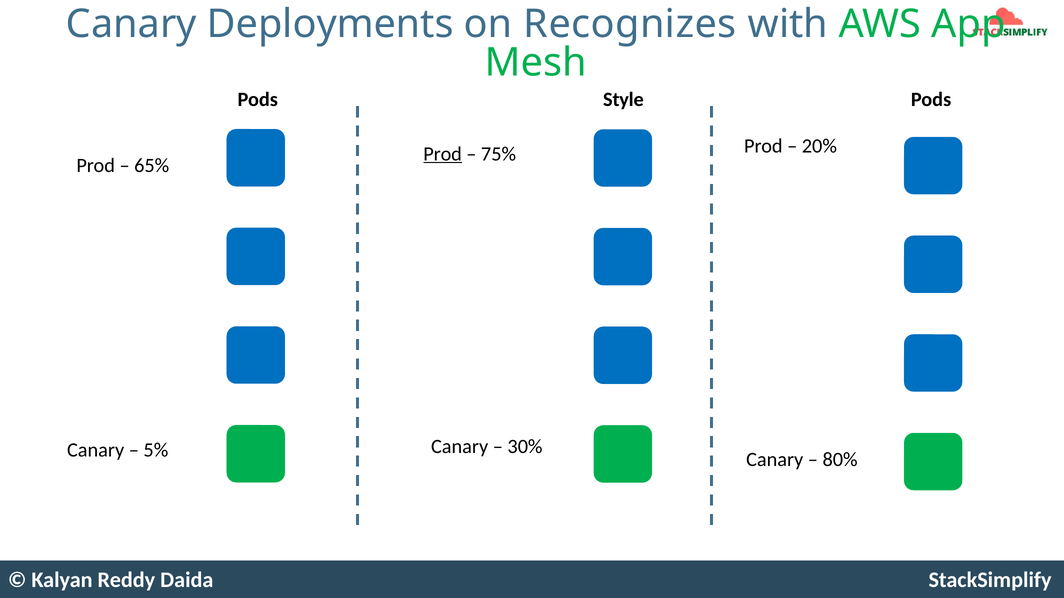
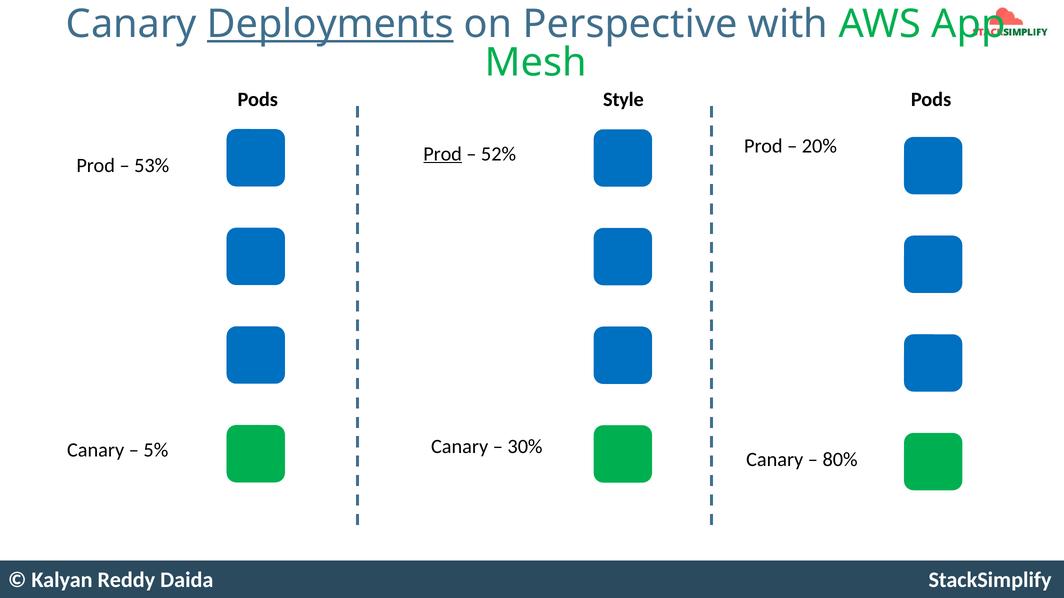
Deployments underline: none -> present (330, 24)
Recognizes: Recognizes -> Perspective (630, 24)
75%: 75% -> 52% (499, 154)
65%: 65% -> 53% (152, 166)
